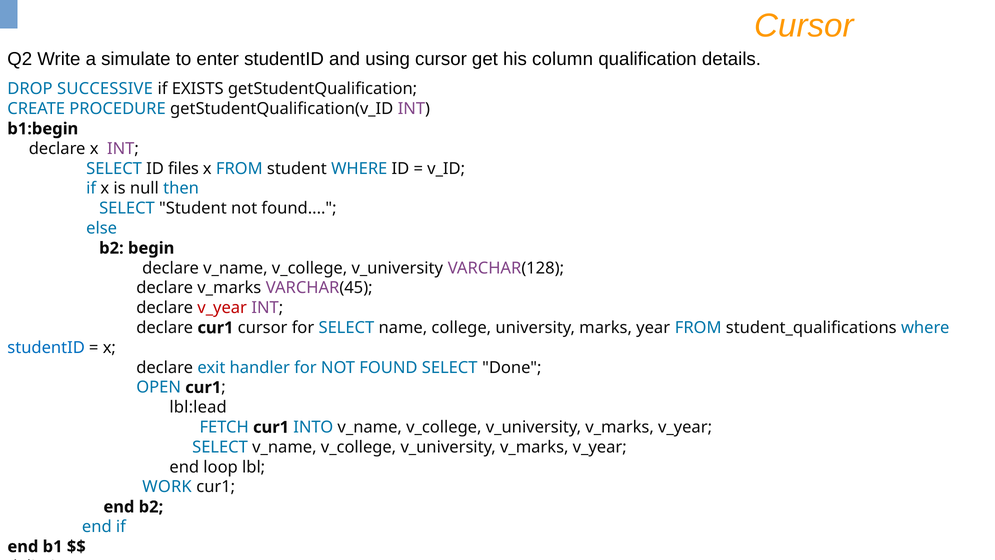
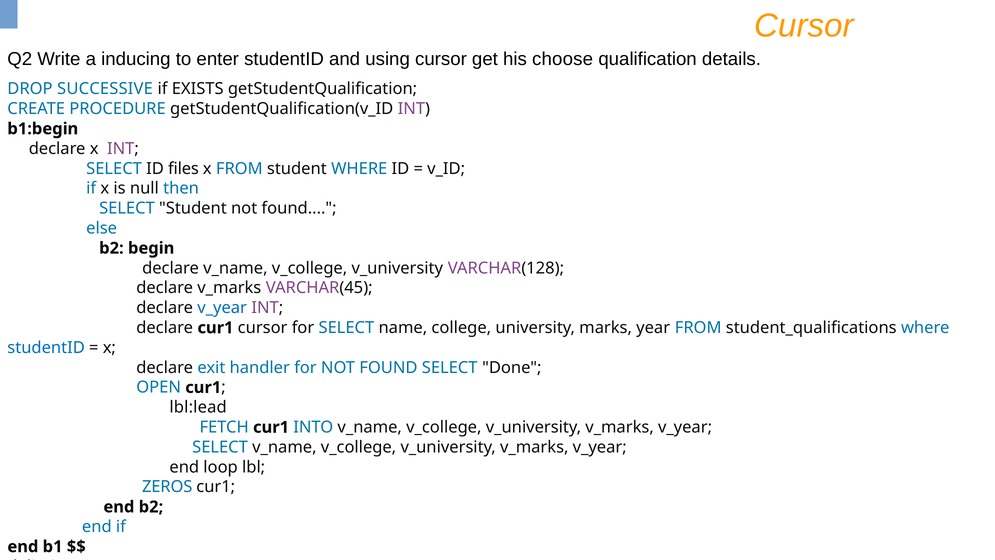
simulate: simulate -> inducing (136, 59)
column: column -> choose (563, 59)
v_year colour: red -> blue (222, 308)
WORK: WORK -> ZEROS (167, 487)
